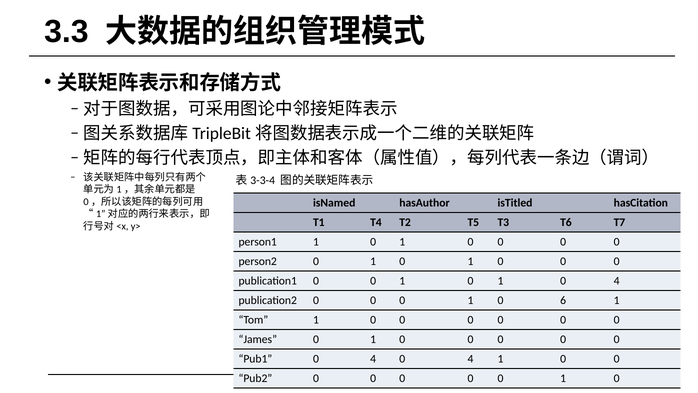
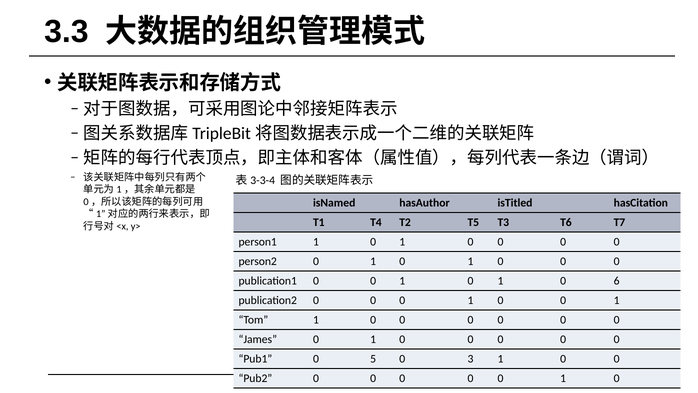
1 0 4: 4 -> 6 (617, 281)
6: 6 -> 0 (563, 300)
Pub1 0 4: 4 -> 5 (373, 359)
4: 4 -> 3 (470, 359)
